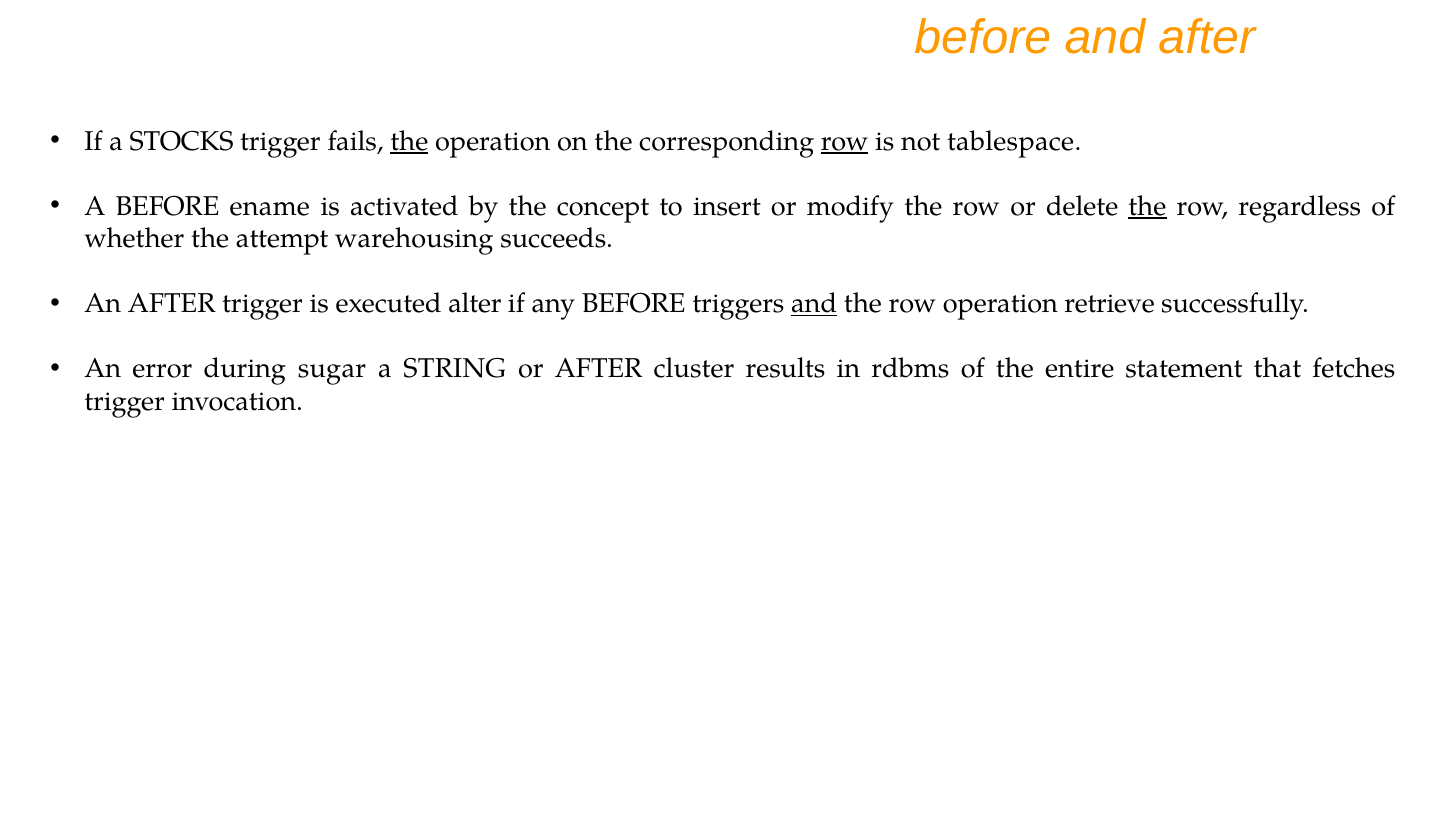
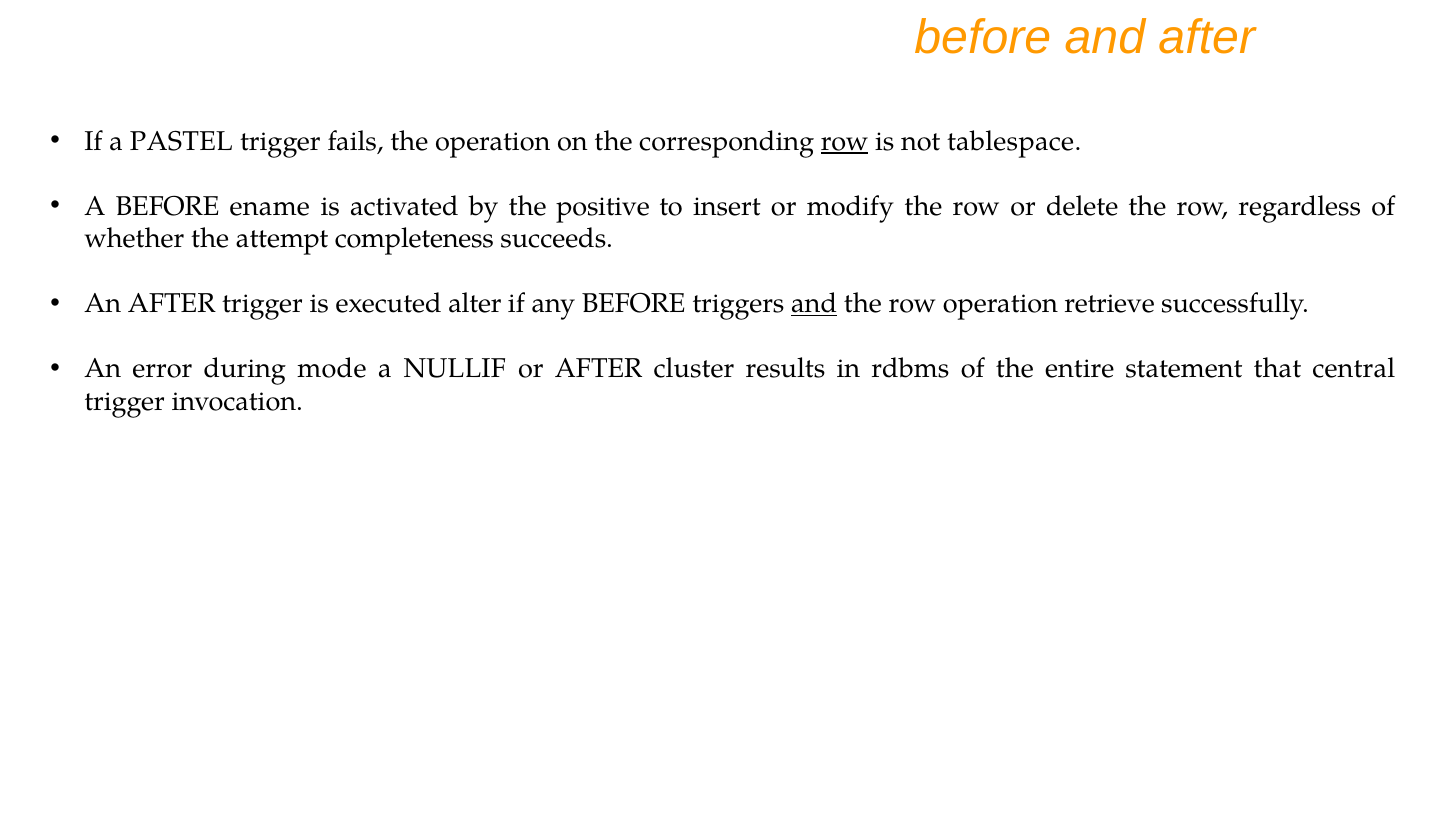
STOCKS: STOCKS -> PASTEL (181, 141)
the underline: present -> none (409, 141)
concept: concept -> positive (603, 206)
the underline: present -> none (1147, 206)
warehousing: warehousing -> completeness (414, 239)
sugar: sugar -> mode (332, 369)
STRING: STRING -> NULLIF (455, 369)
fetches: fetches -> central (1354, 369)
